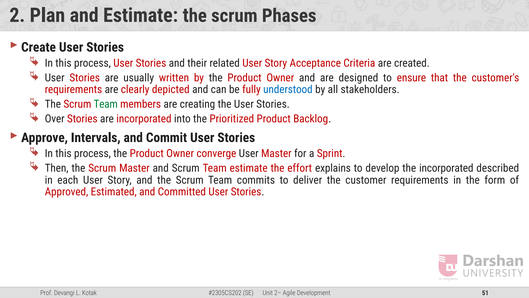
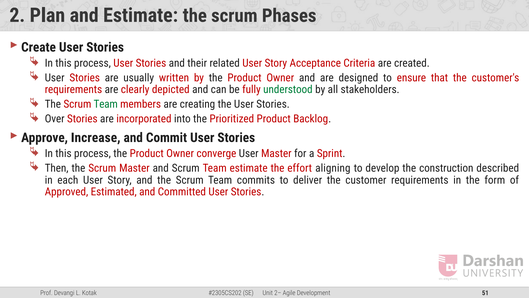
understood colour: blue -> green (288, 90)
Intervals: Intervals -> Increase (96, 137)
explains: explains -> aligning (333, 168)
the incorporated: incorporated -> construction (446, 168)
